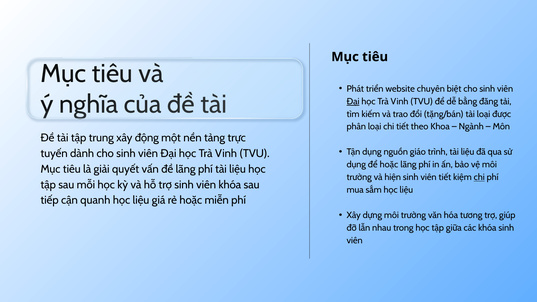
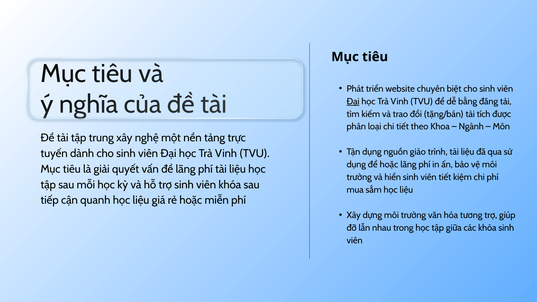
tài loại: loại -> tích (484, 114)
động: động -> nghệ (147, 138)
hiện: hiện -> hiển (393, 177)
chi underline: present -> none (479, 177)
